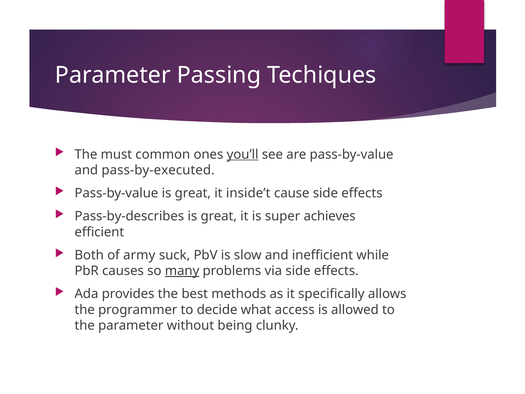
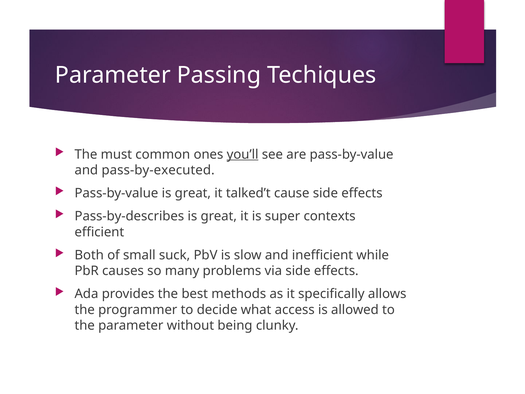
inside’t: inside’t -> talked’t (248, 193)
achieves: achieves -> contexts (330, 216)
army: army -> small (139, 255)
many underline: present -> none (182, 271)
